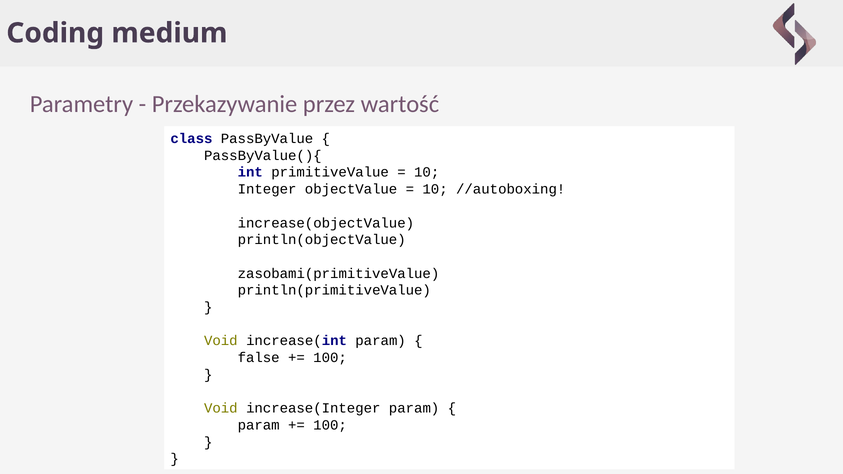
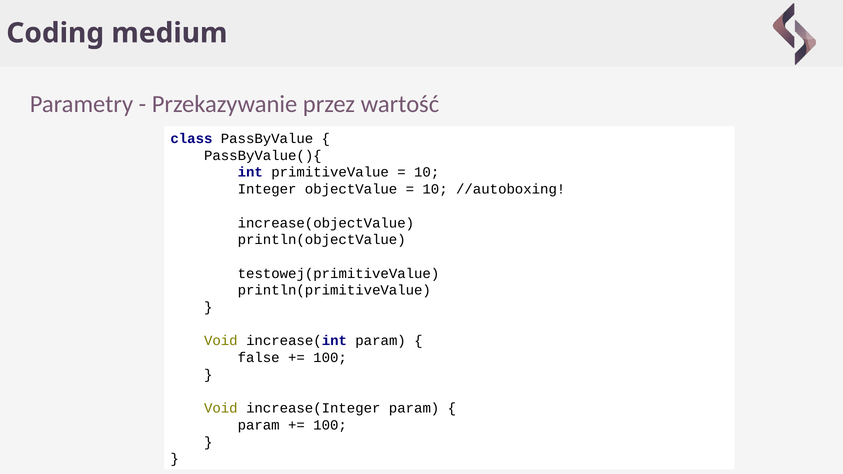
zasobami(primitiveValue: zasobami(primitiveValue -> testowej(primitiveValue (339, 274)
